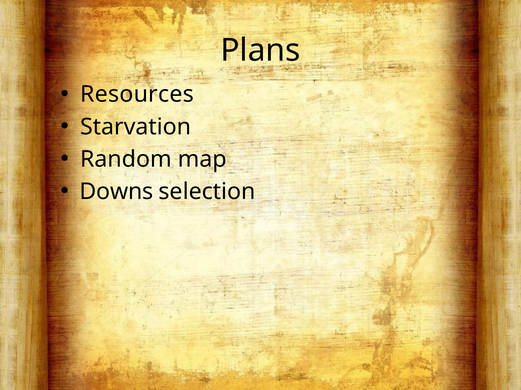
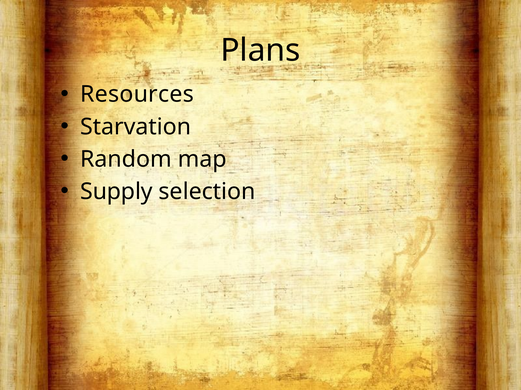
Downs: Downs -> Supply (116, 192)
